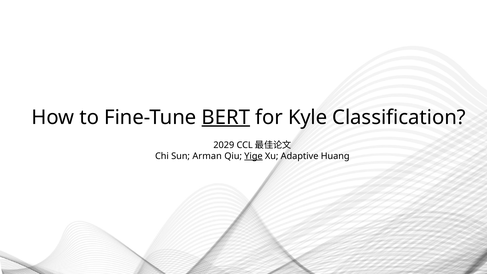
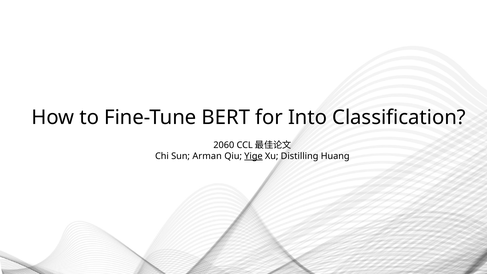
BERT underline: present -> none (226, 117)
Kyle: Kyle -> Into (308, 117)
2029: 2029 -> 2060 (224, 145)
Adaptive: Adaptive -> Distilling (300, 156)
